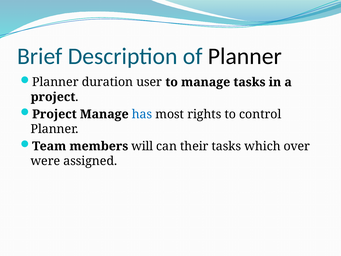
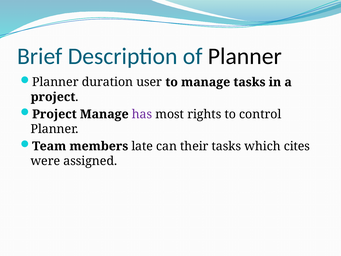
has colour: blue -> purple (142, 114)
will: will -> late (142, 146)
over: over -> cites (297, 146)
